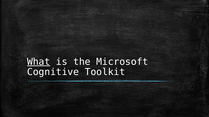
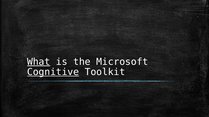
Cognitive underline: none -> present (53, 72)
